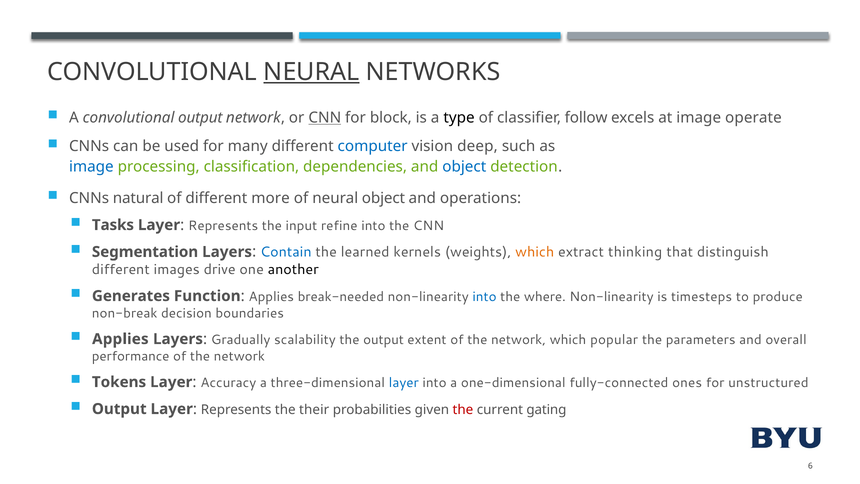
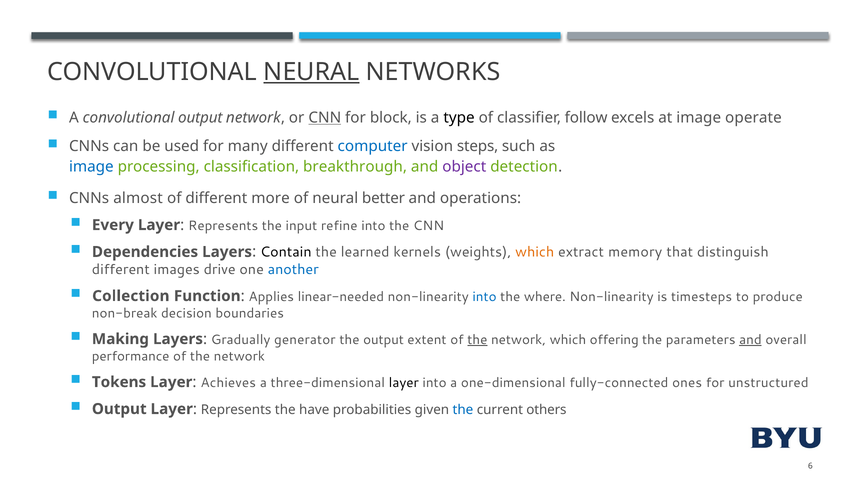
deep: deep -> steps (478, 146)
dependencies: dependencies -> breakthrough (355, 167)
object colour: blue -> purple (464, 167)
natural: natural -> almost (138, 198)
neural object: object -> better (383, 198)
Tasks: Tasks -> Every (113, 225)
Segmentation: Segmentation -> Dependencies (145, 252)
Contain colour: blue -> black (286, 252)
thinking: thinking -> memory (635, 252)
another colour: black -> blue (293, 269)
Generates: Generates -> Collection (131, 296)
break-needed: break-needed -> linear-needed (341, 296)
Applies: Applies -> Making (120, 339)
scalability: scalability -> generator (305, 339)
the underline: none -> present (477, 339)
popular: popular -> offering (614, 339)
and underline: none -> present (750, 339)
Accuracy: Accuracy -> Achieves (228, 382)
layer colour: blue -> black (404, 382)
their: their -> have (314, 409)
the colour: red -> blue (463, 409)
gating: gating -> others (546, 409)
